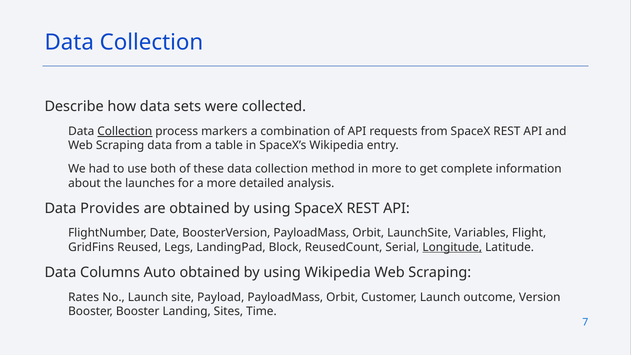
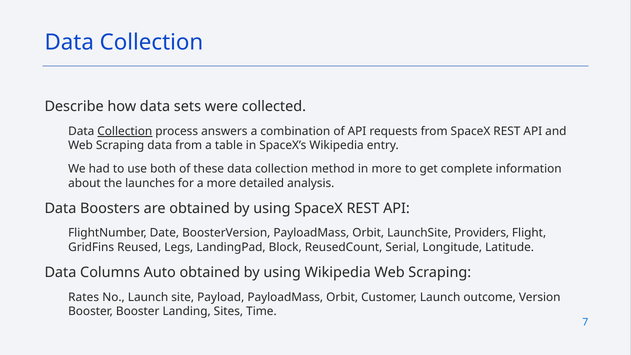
markers: markers -> answers (224, 131)
Provides: Provides -> Boosters (110, 208)
Variables: Variables -> Providers (482, 233)
Longitude underline: present -> none (452, 247)
